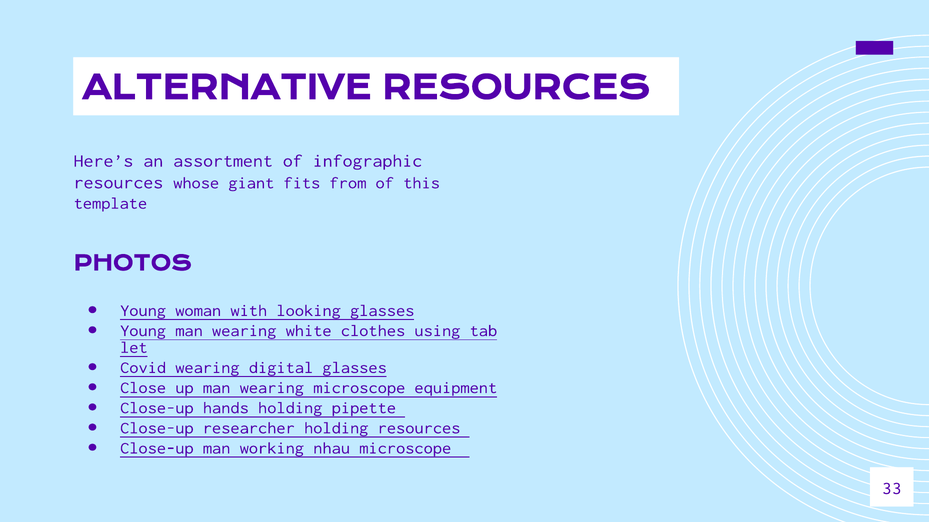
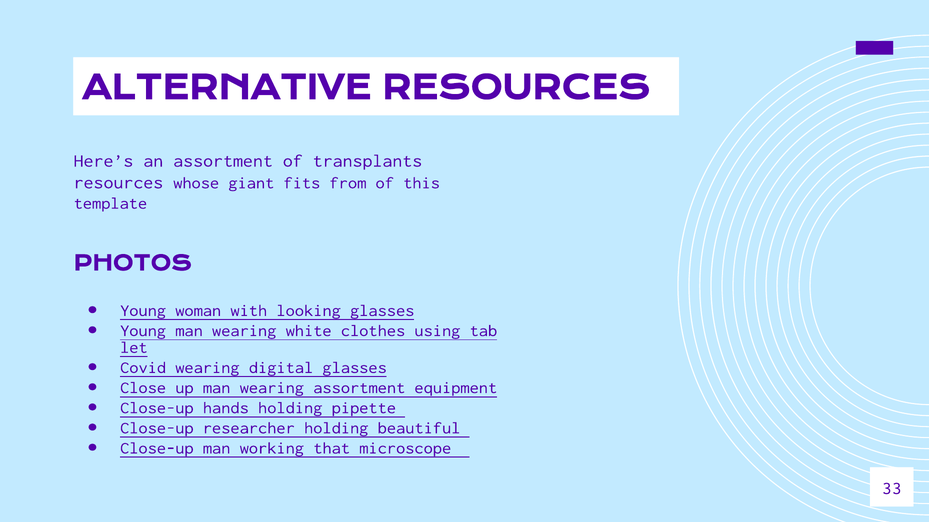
infographic: infographic -> transplants (367, 161)
wearing microscope: microscope -> assortment (359, 388)
holding resources: resources -> beautiful (419, 428)
nhau: nhau -> that (332, 448)
